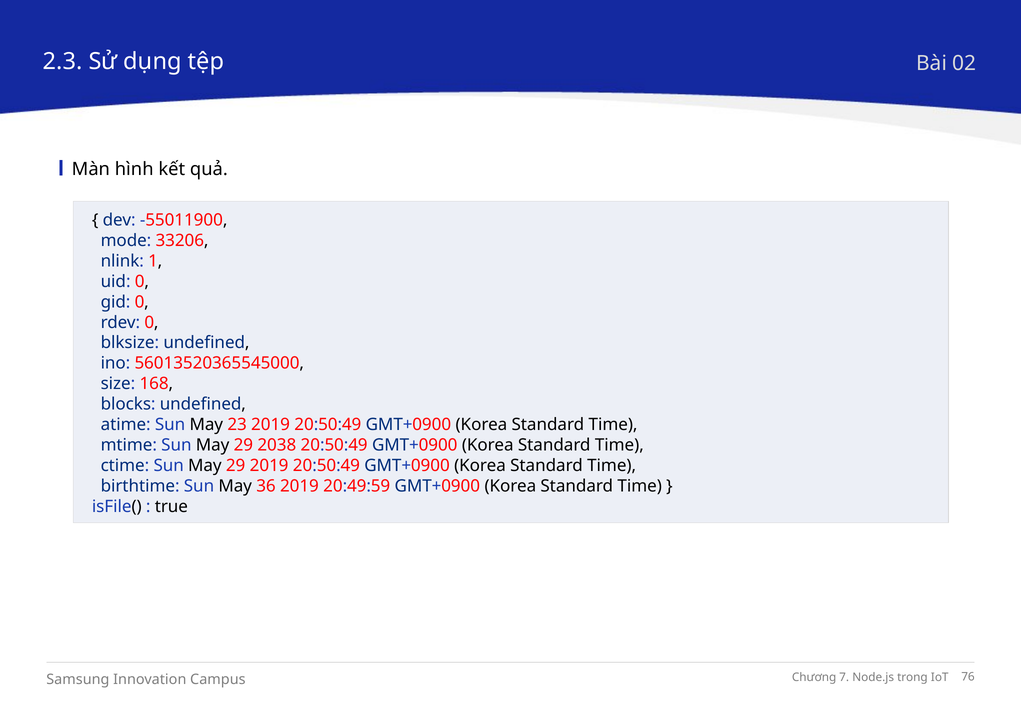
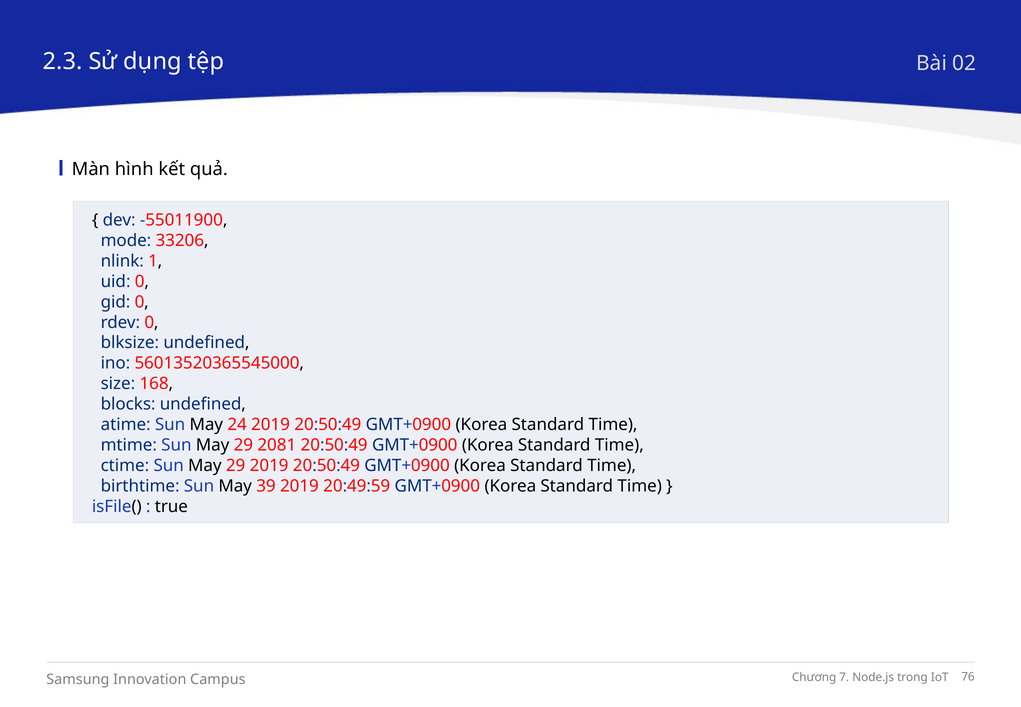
23: 23 -> 24 (237, 425)
2038: 2038 -> 2081 (277, 445)
36: 36 -> 39 (266, 486)
